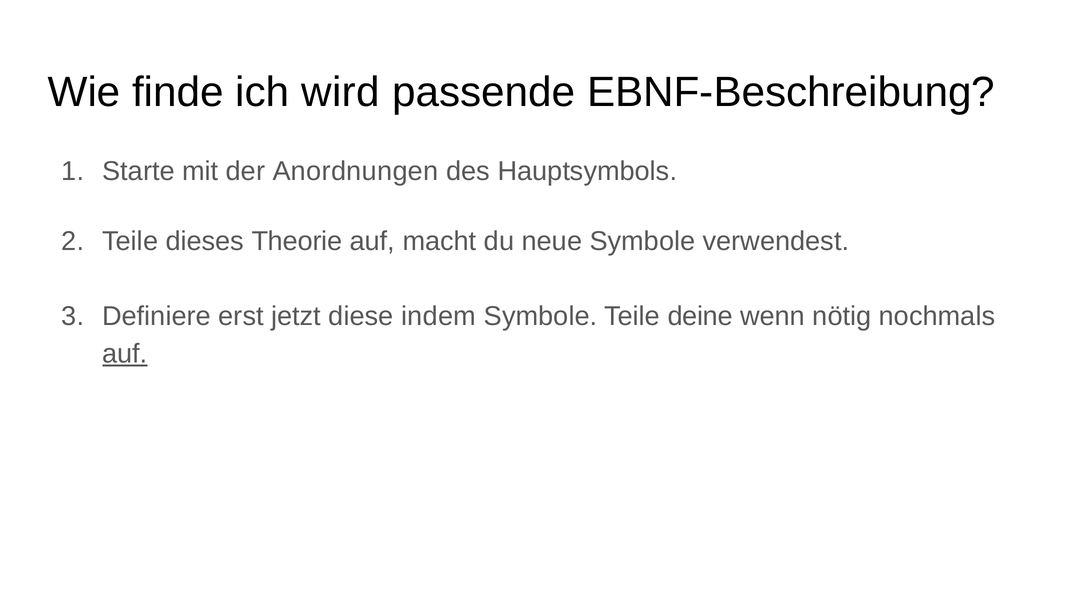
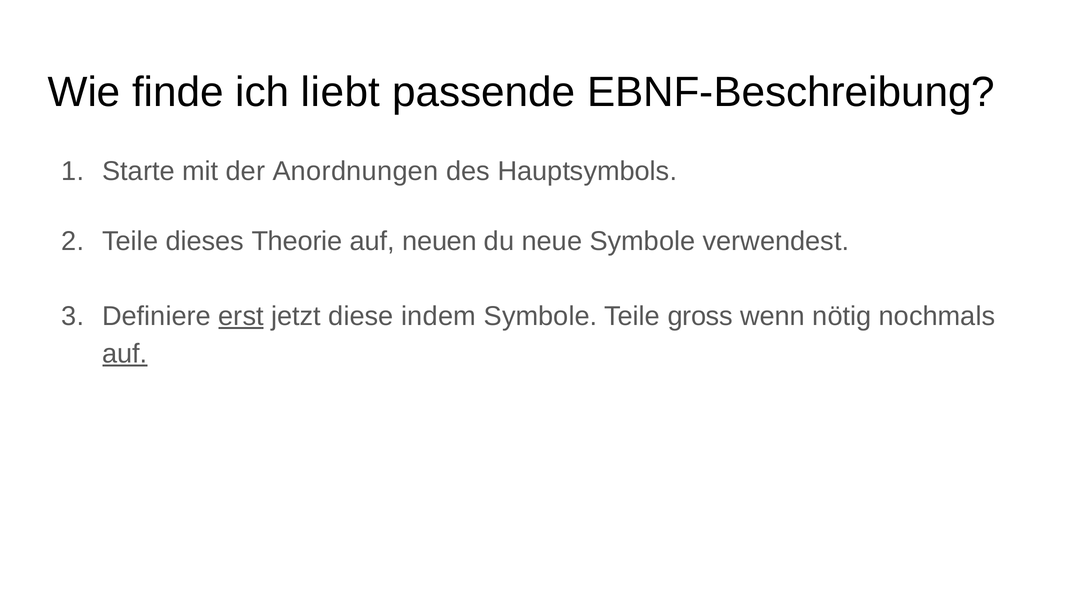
wird: wird -> liebt (341, 92)
macht: macht -> neuen (440, 241)
erst underline: none -> present (241, 316)
deine: deine -> gross (700, 316)
